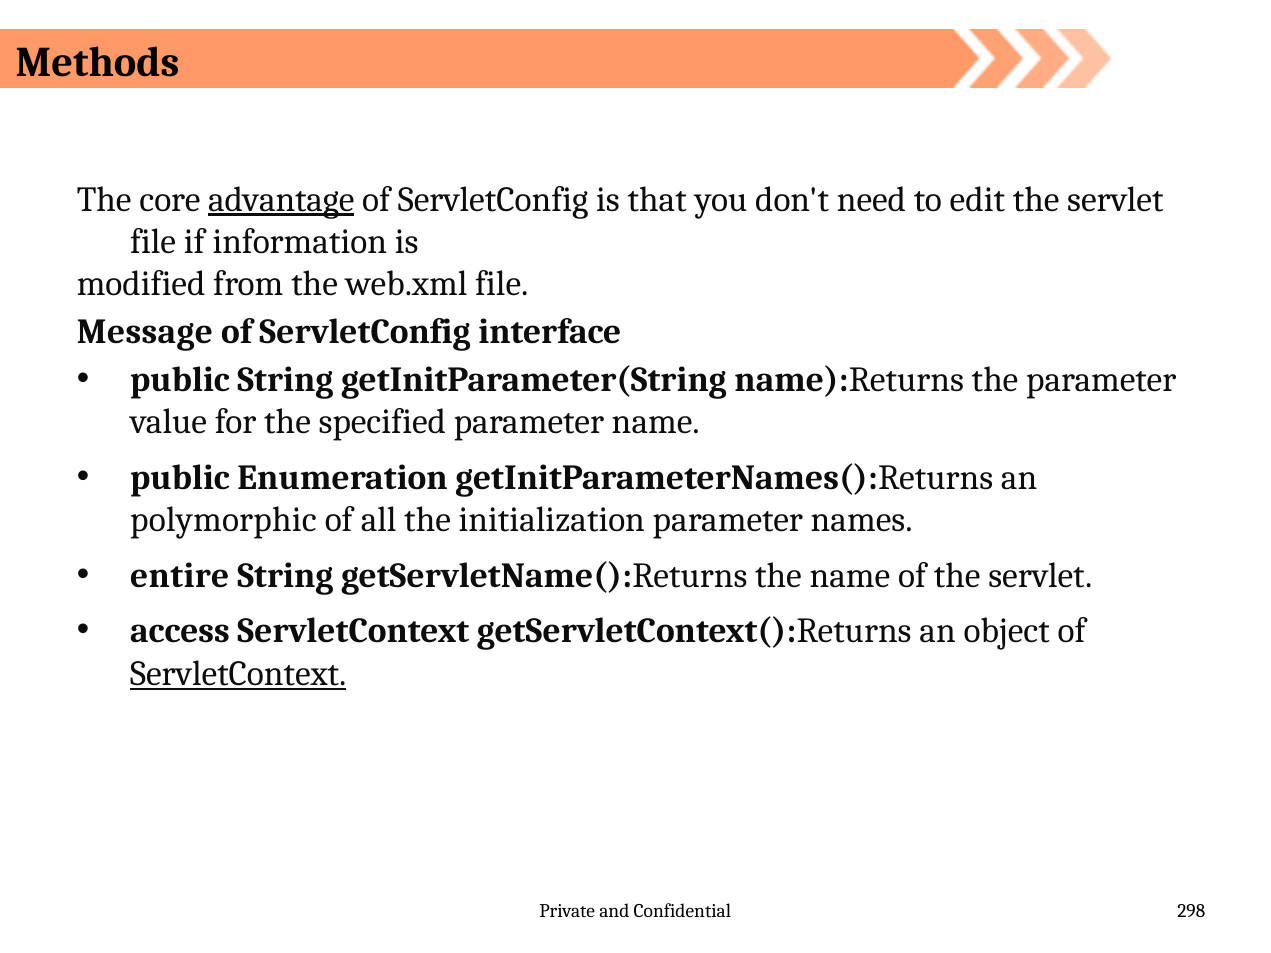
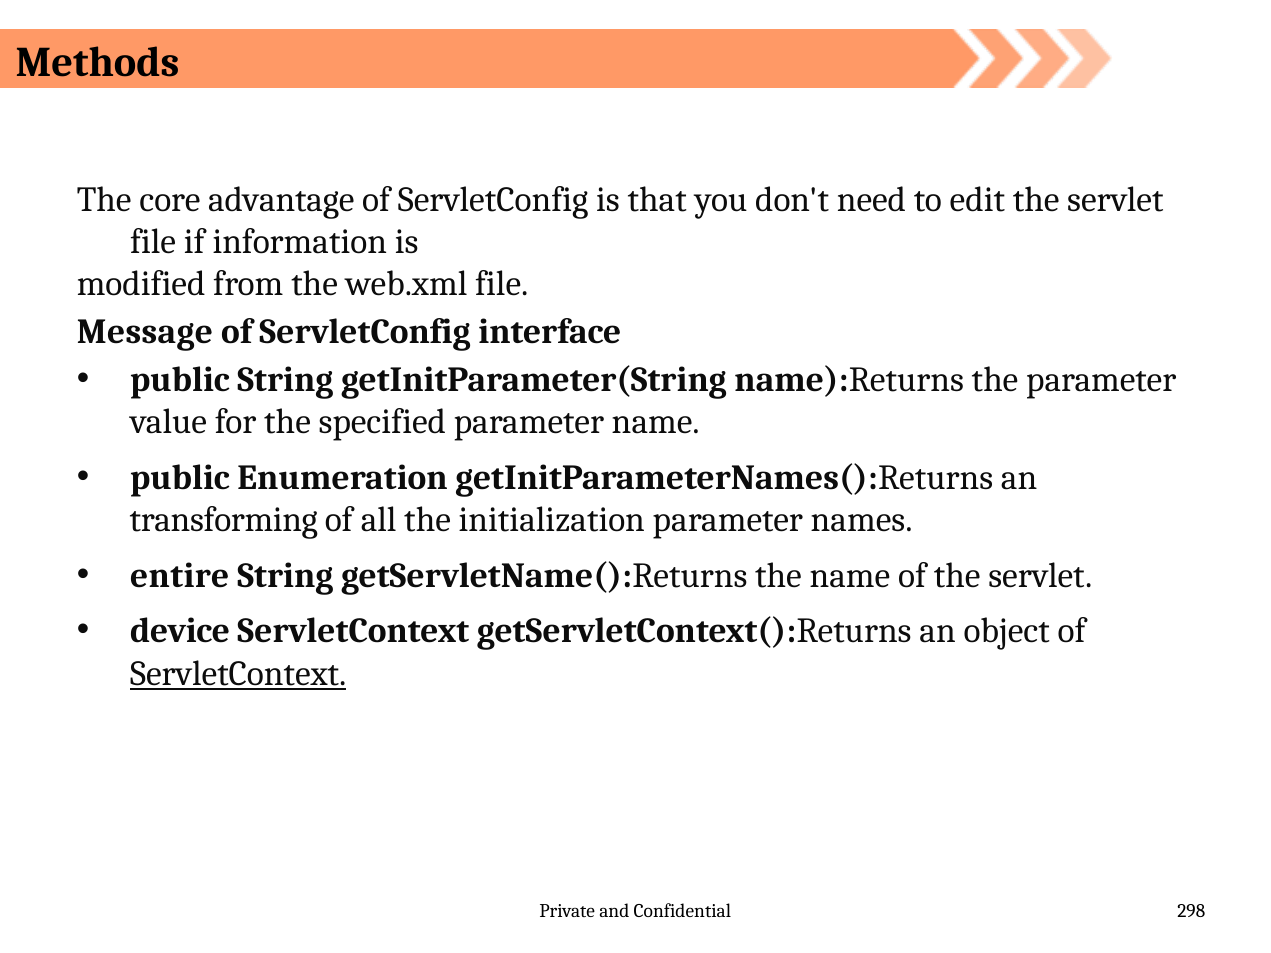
advantage underline: present -> none (281, 199)
polymorphic: polymorphic -> transforming (224, 520)
access: access -> device (180, 631)
